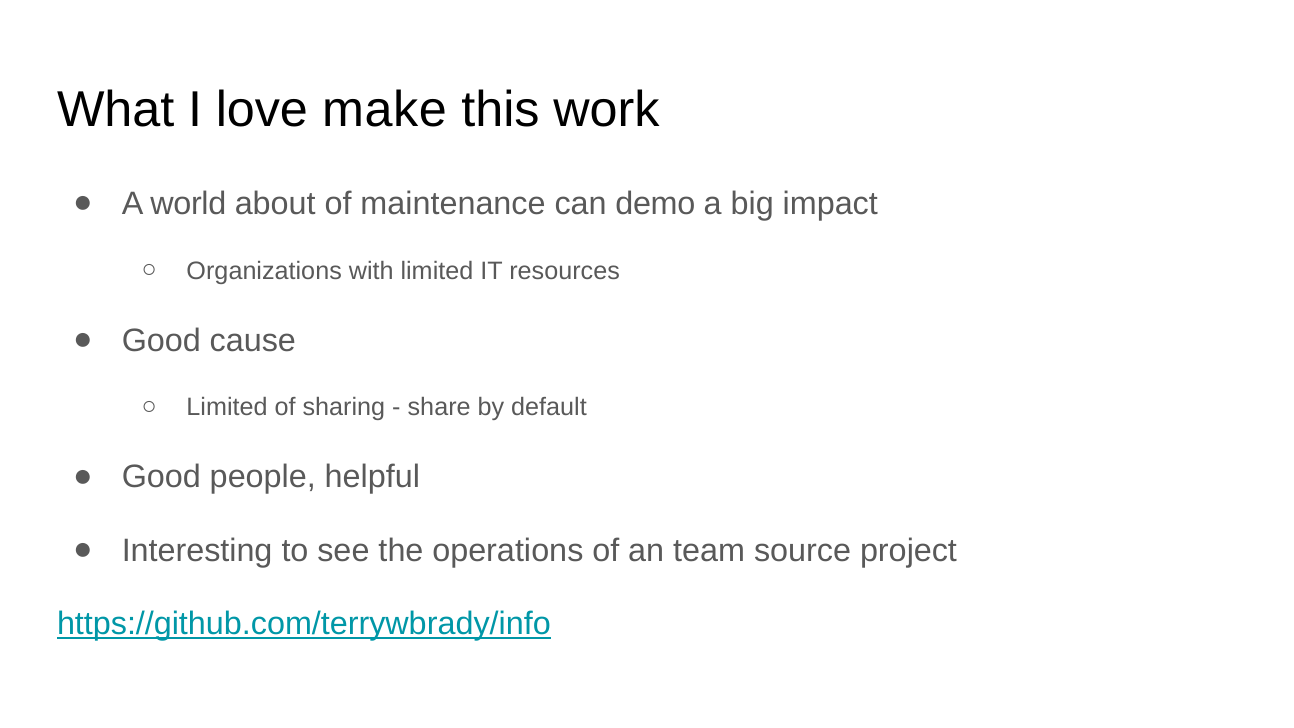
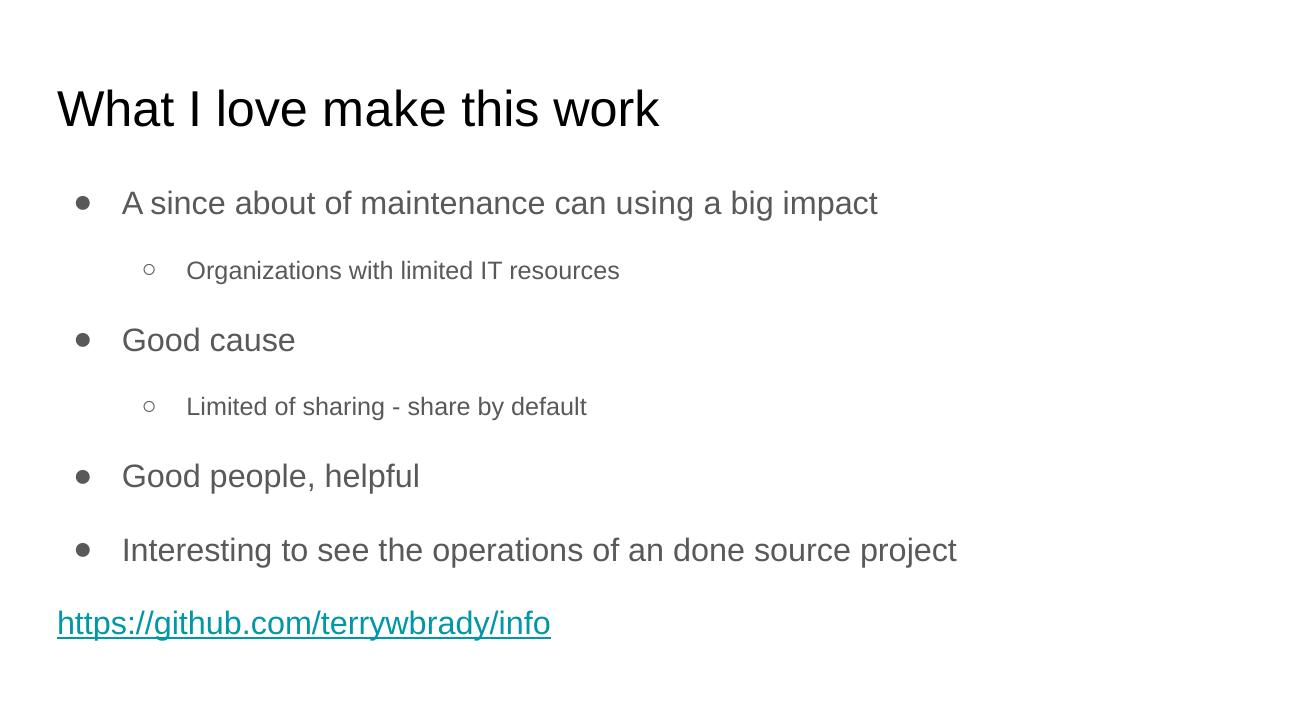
world: world -> since (188, 203)
demo: demo -> using (655, 203)
team: team -> done (709, 550)
